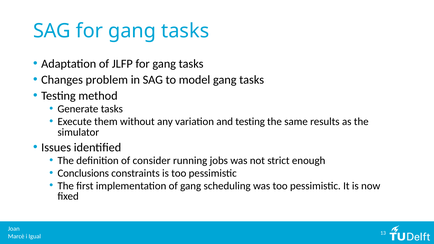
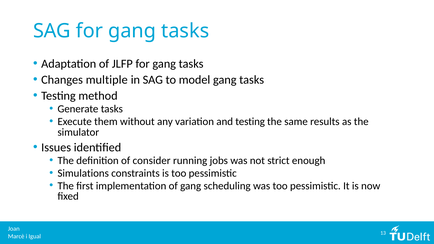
problem: problem -> multiple (107, 80)
Conclusions: Conclusions -> Simulations (83, 173)
